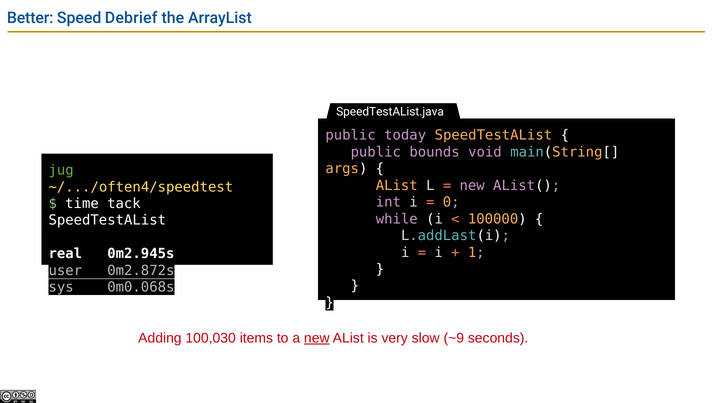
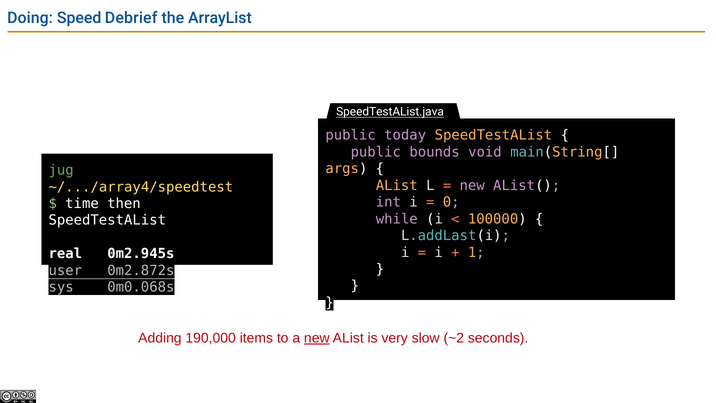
Better: Better -> Doing (30, 18)
SpeedTestAList.java underline: none -> present (390, 112)
~/.../often4/speedtest: ~/.../often4/speedtest -> ~/.../array4/speedtest (141, 187)
tack: tack -> then (124, 204)
100,030: 100,030 -> 190,000 (211, 338)
~9: ~9 -> ~2 (454, 338)
